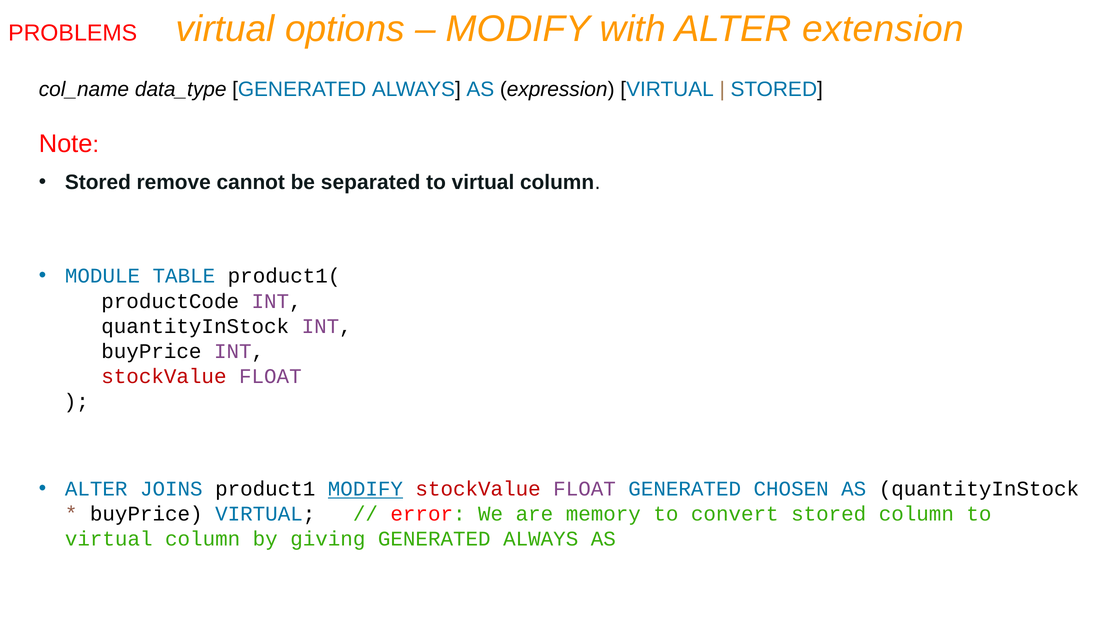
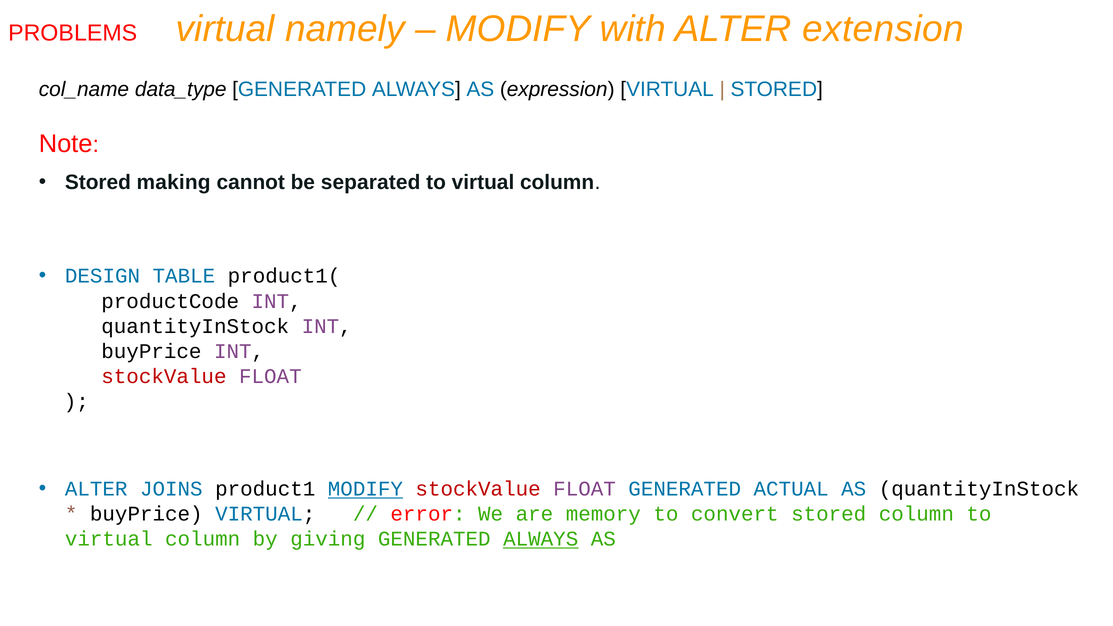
options: options -> namely (345, 29)
remove: remove -> making (174, 182)
MODULE: MODULE -> DESIGN (103, 276)
CHOSEN: CHOSEN -> ACTUAL (791, 489)
ALWAYS underline: none -> present (541, 539)
